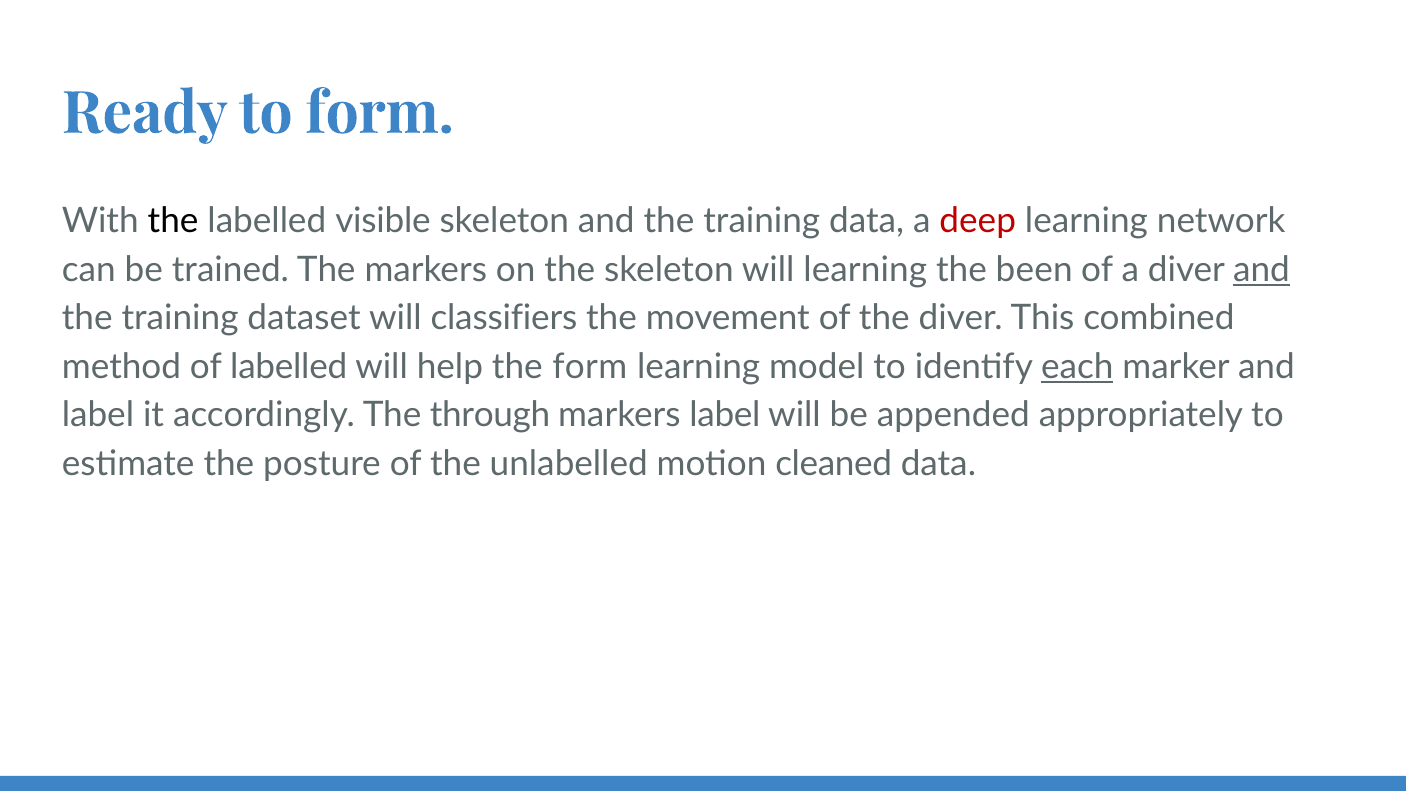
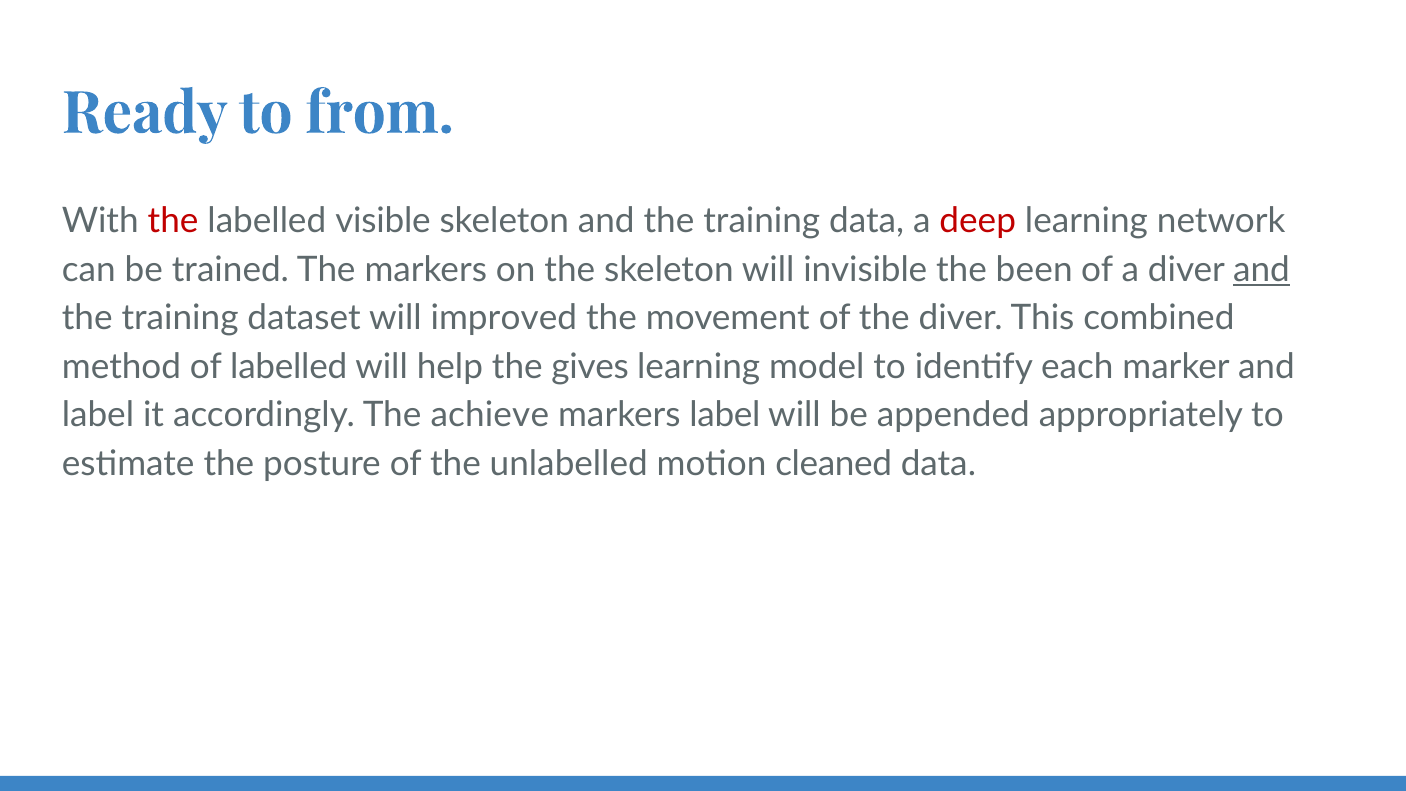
to form: form -> from (380, 113)
the colour: black -> red (173, 221)
will learning: learning -> invisible (865, 270)
classifiers: classifiers -> improved (504, 318)
the form: form -> gives (590, 367)
each underline: present -> none (1077, 367)
through: through -> achieve (490, 415)
